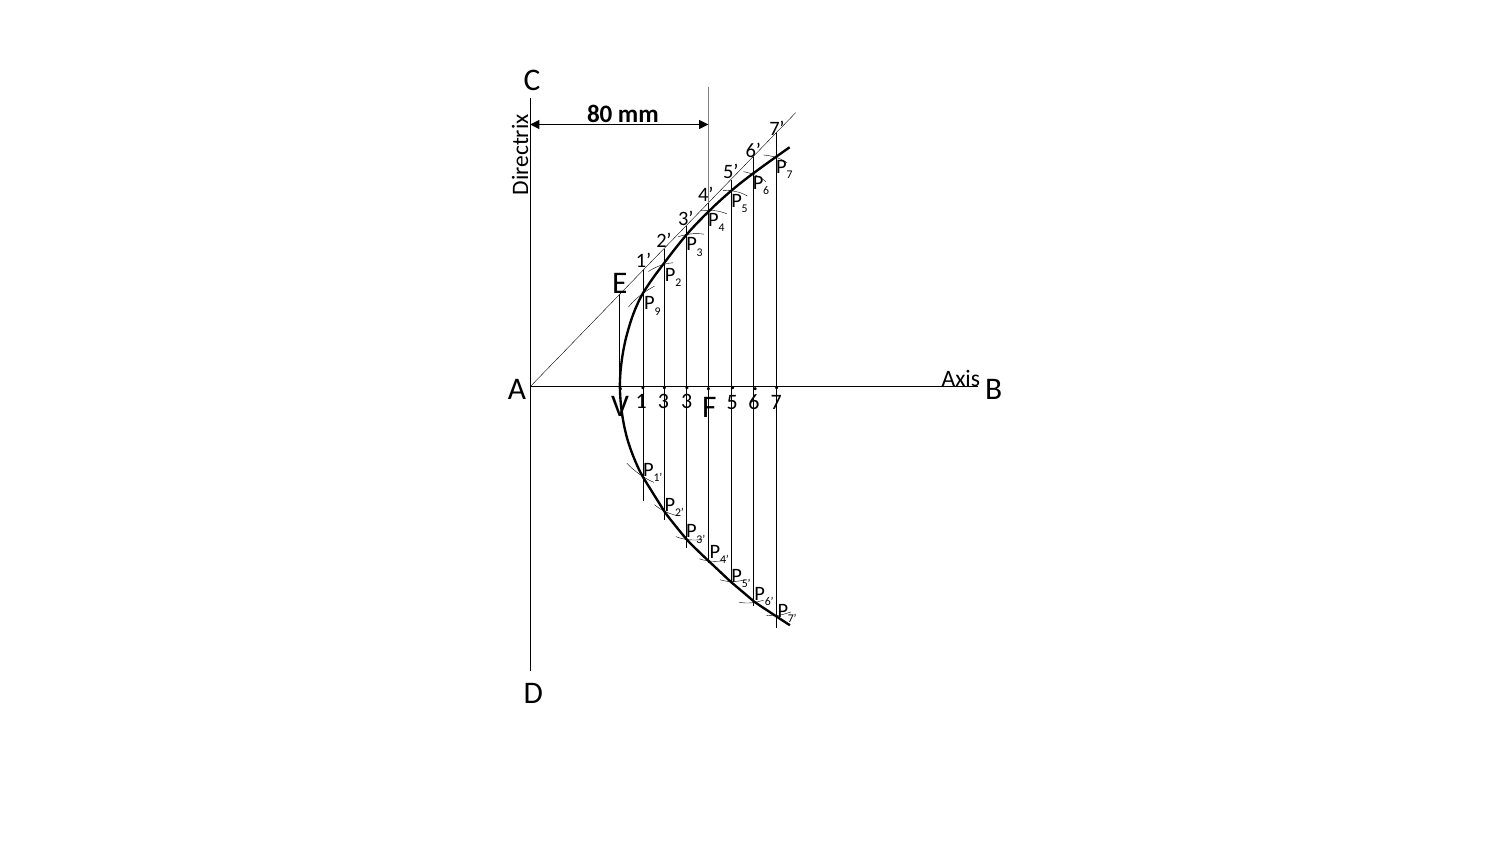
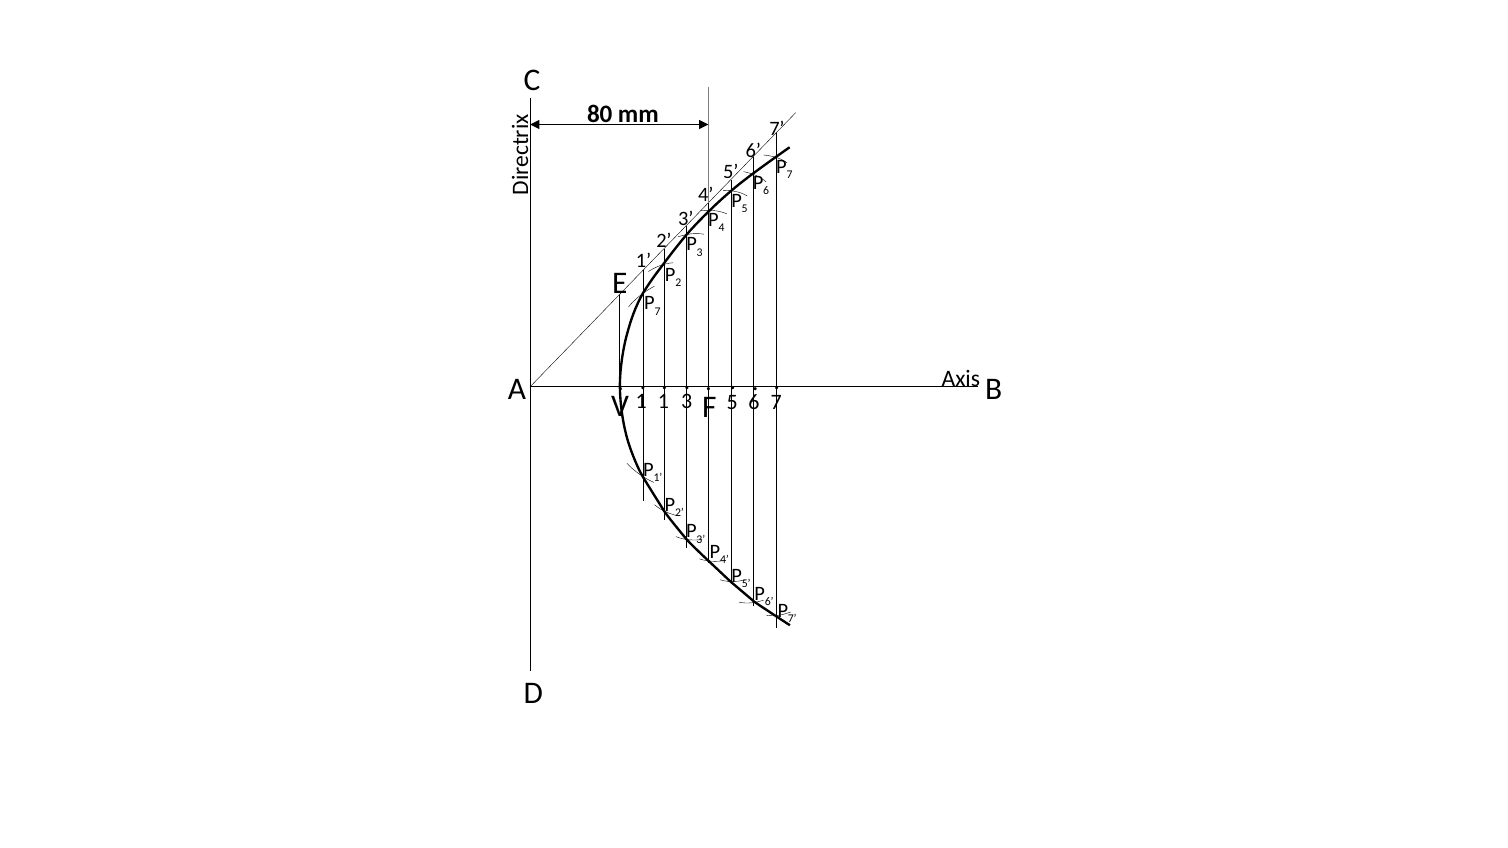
9: 9 -> 7 (657, 311)
1 3: 3 -> 1 (663, 401)
